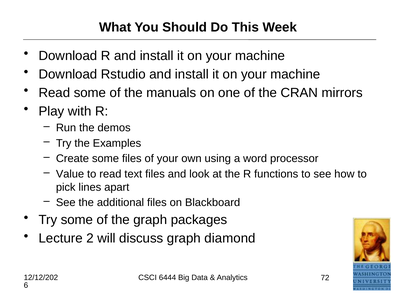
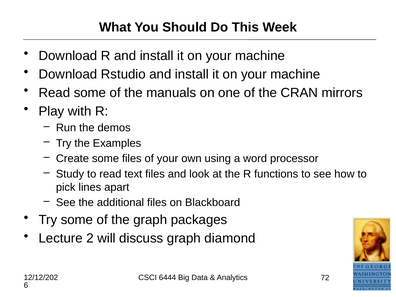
Value: Value -> Study (70, 174)
